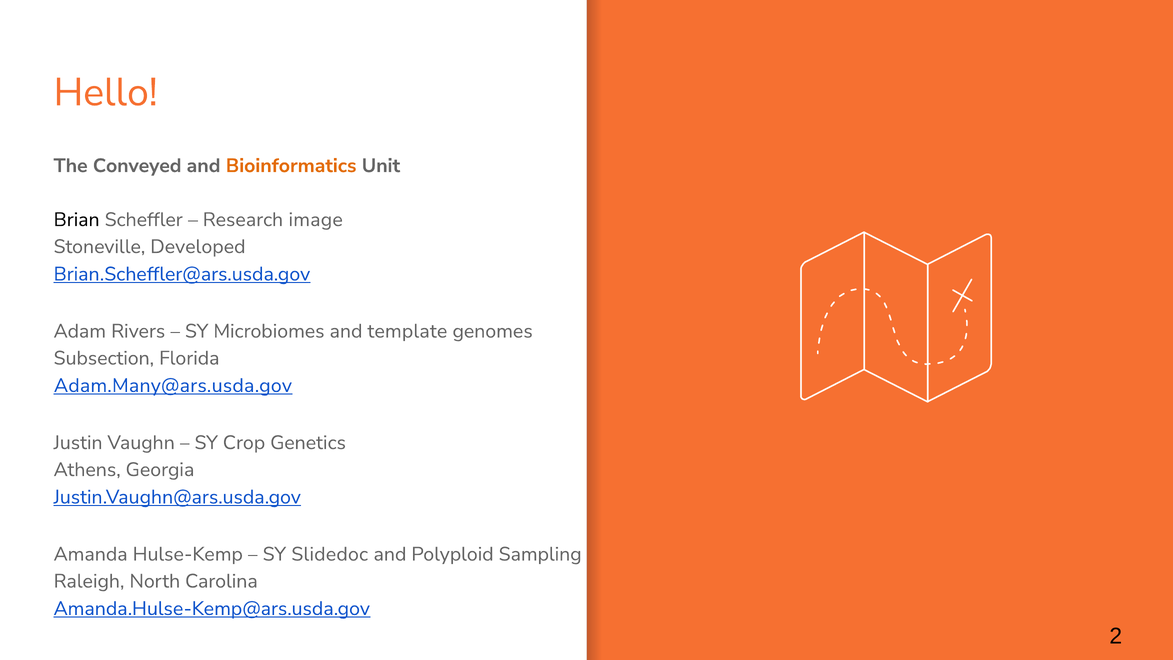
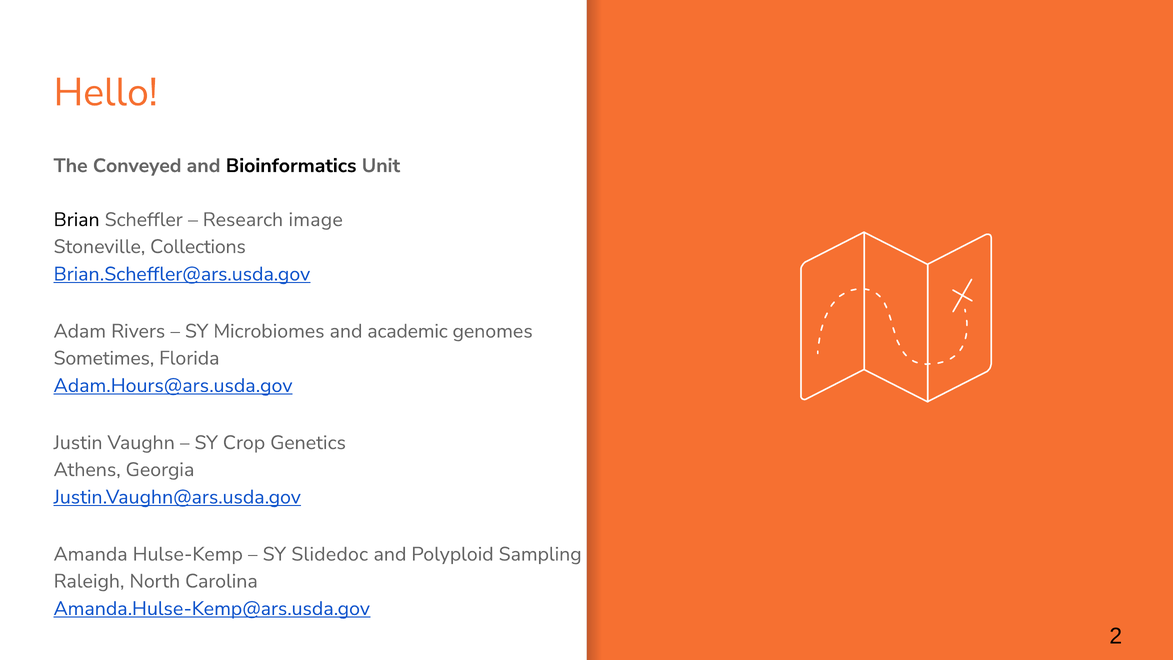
Bioinformatics colour: orange -> black (291, 166)
Developed: Developed -> Collections (198, 247)
template: template -> academic (408, 331)
Subsection: Subsection -> Sometimes (104, 358)
Adam.Many@ars.usda.gov: Adam.Many@ars.usda.gov -> Adam.Hours@ars.usda.gov (173, 385)
